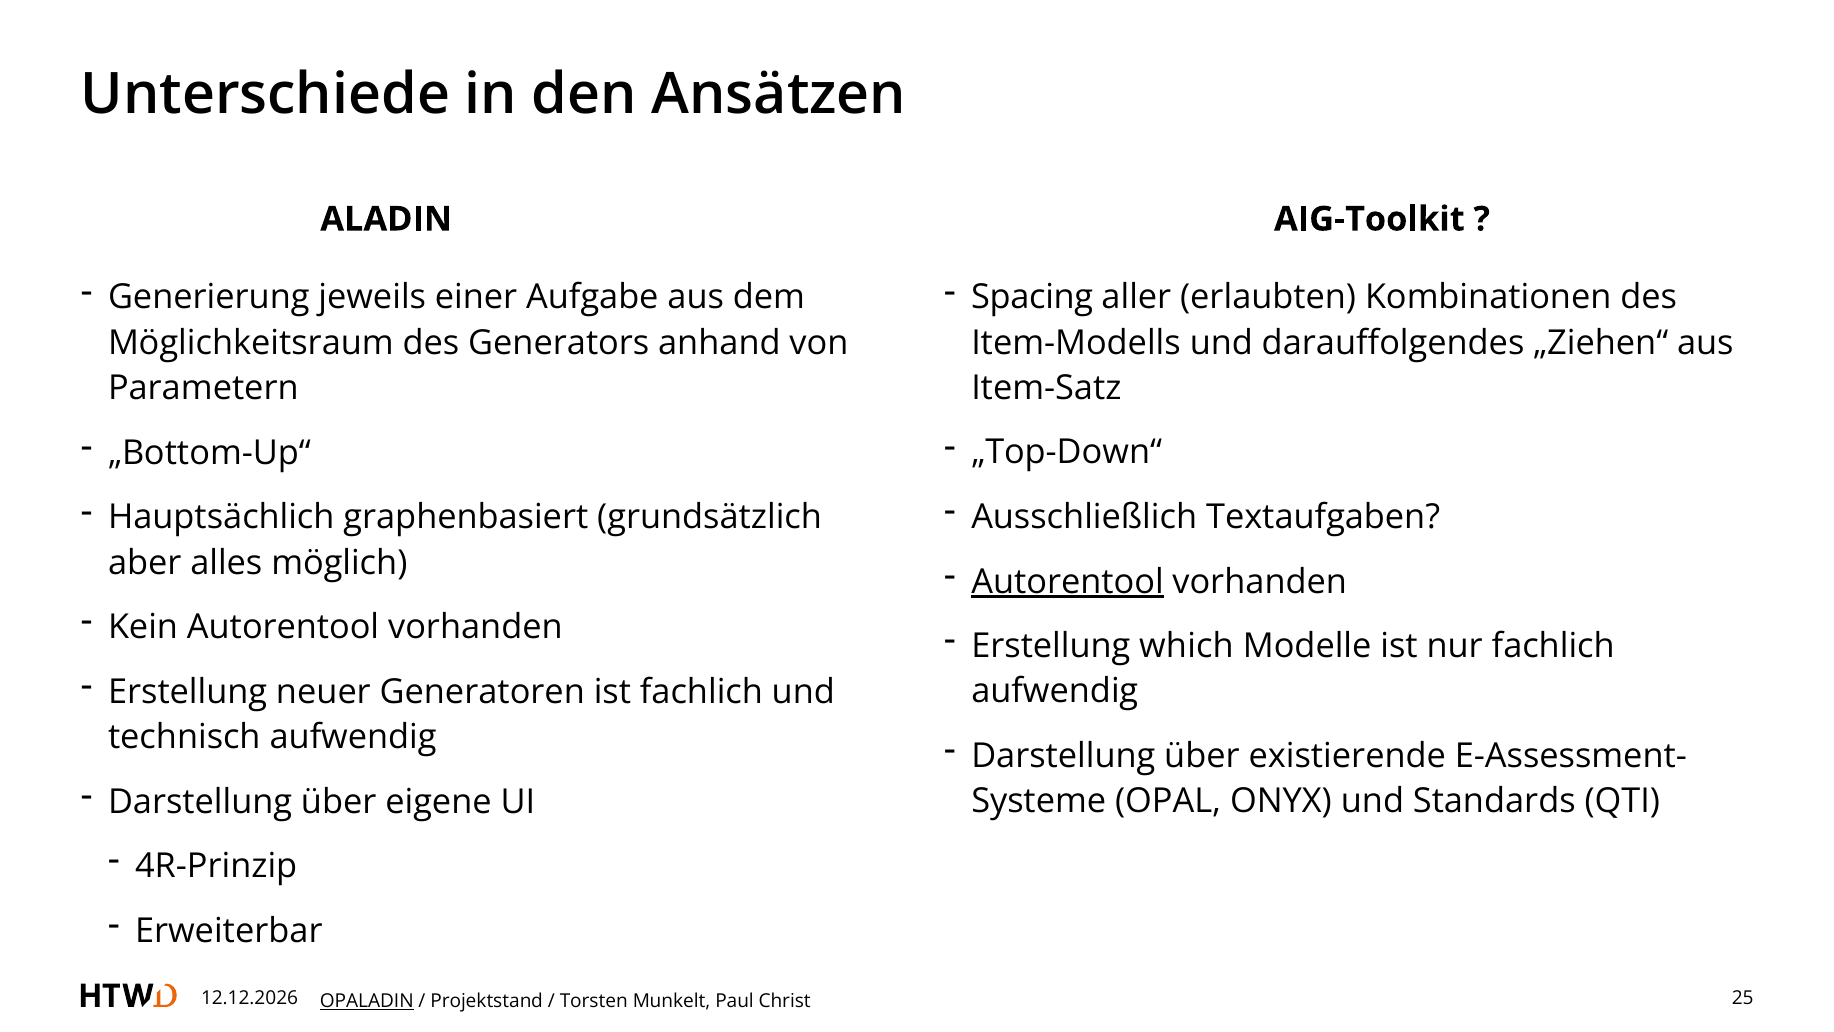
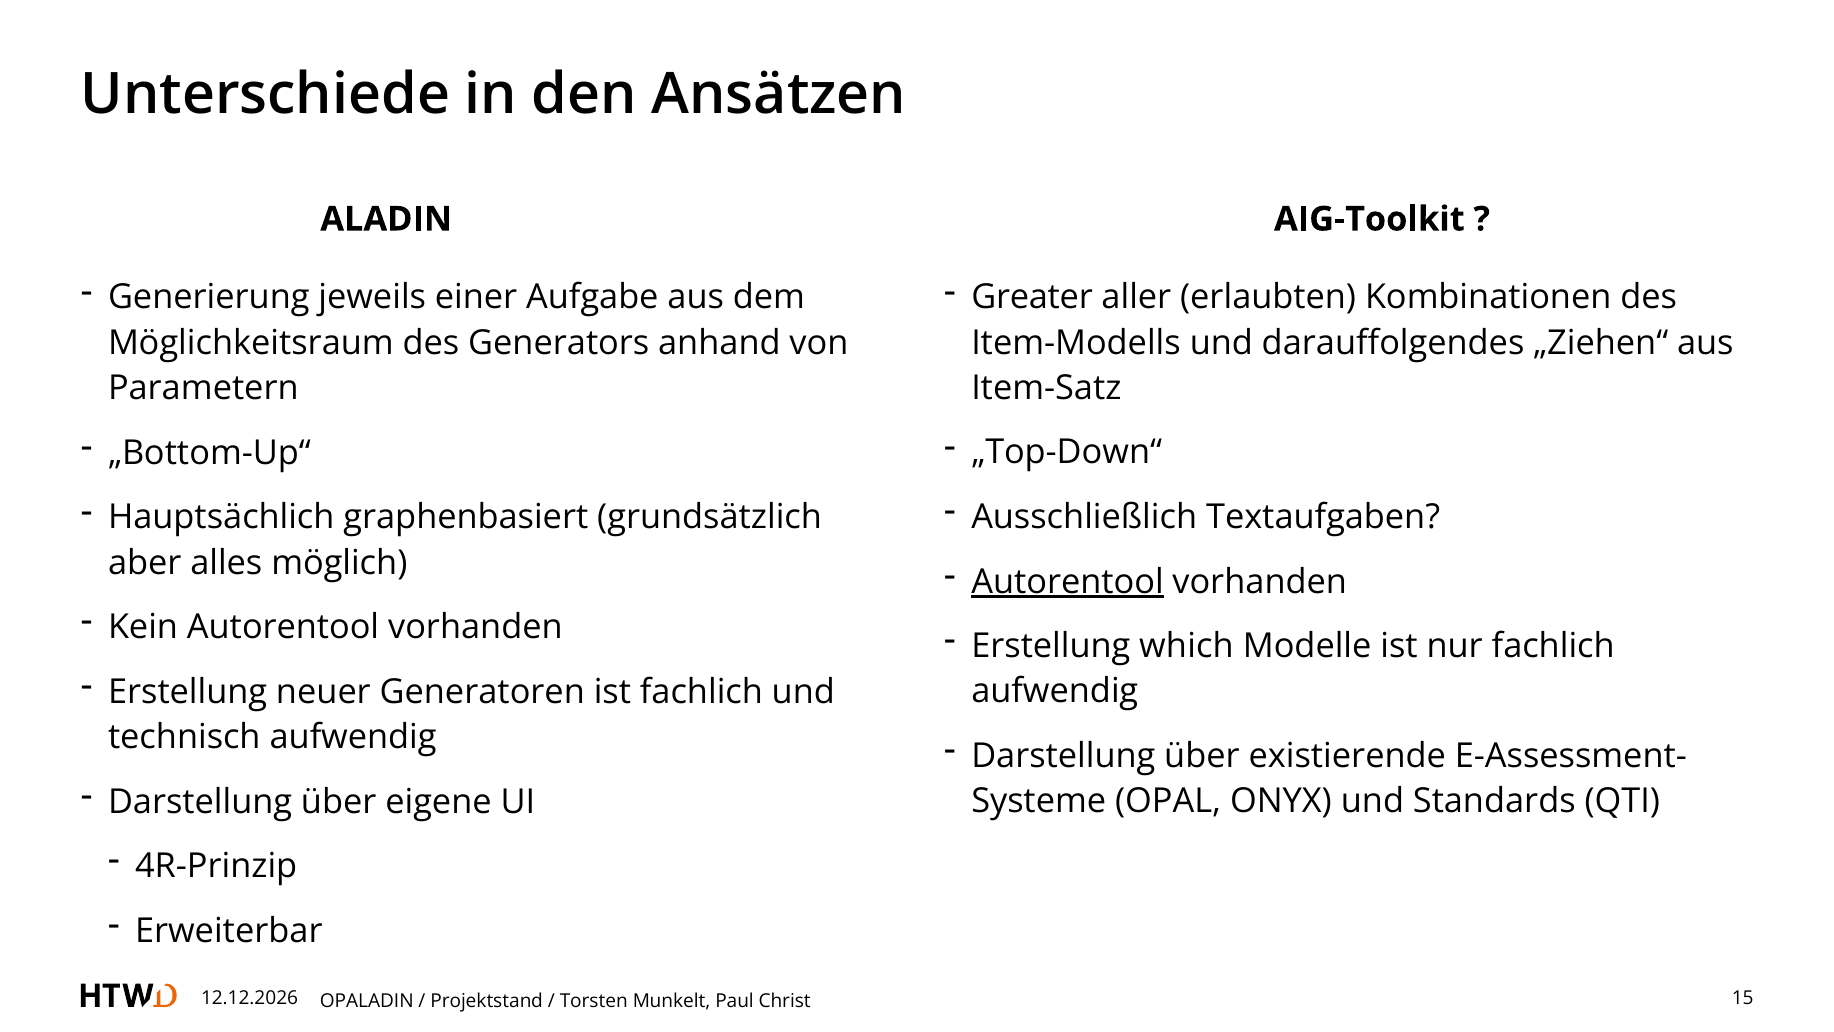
Spacing: Spacing -> Greater (1032, 297)
25: 25 -> 15 (1743, 998)
OPALADIN underline: present -> none (367, 1001)
